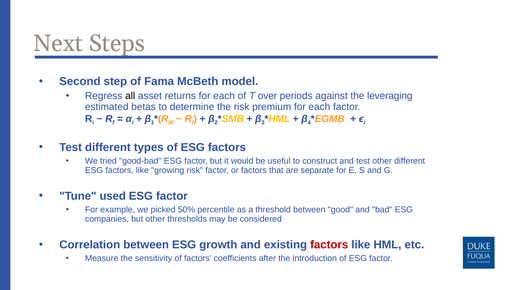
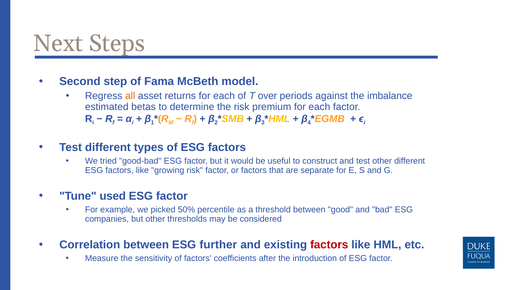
all colour: black -> orange (130, 96)
leveraging: leveraging -> imbalance (390, 96)
growth: growth -> further (218, 245)
